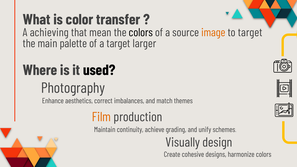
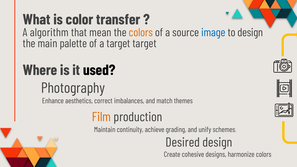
achieving: achieving -> algorithm (49, 32)
colors colour: black -> orange (141, 32)
image colour: orange -> blue (213, 32)
to target: target -> design (250, 32)
target larger: larger -> target (144, 44)
Visually: Visually -> Desired (183, 142)
